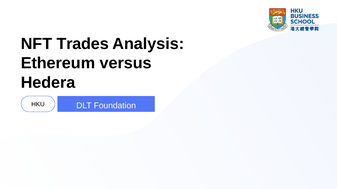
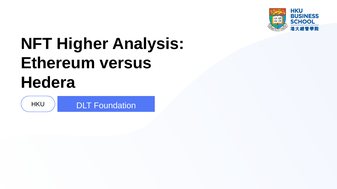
Trades: Trades -> Higher (83, 44)
